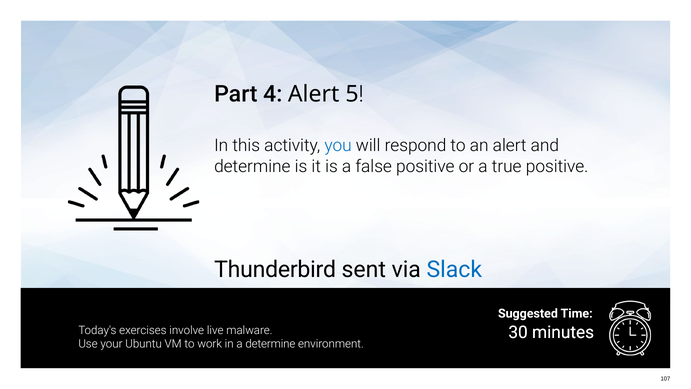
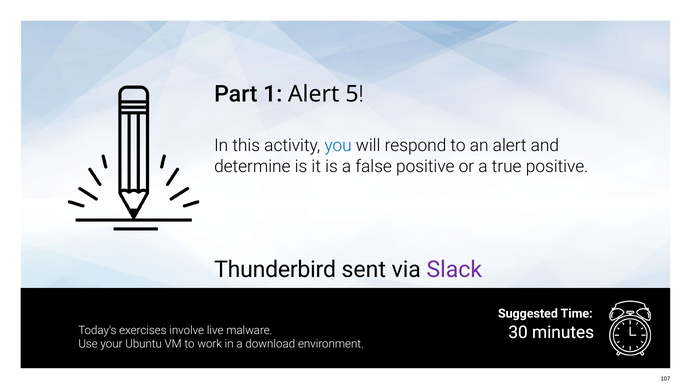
4: 4 -> 1 (273, 94)
Slack colour: blue -> purple (454, 269)
a determine: determine -> download (270, 344)
